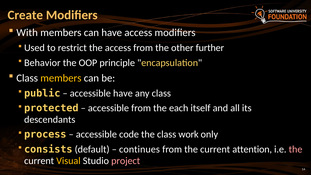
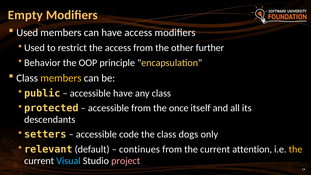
Create: Create -> Empty (25, 15)
With: With -> Used (27, 33)
each: each -> once (179, 108)
process: process -> setters (45, 134)
work: work -> dogs (188, 134)
consists: consists -> relevant (48, 149)
the colour: pink -> yellow (296, 149)
Visual colour: yellow -> light blue (68, 161)
